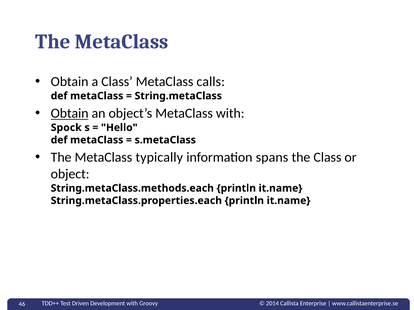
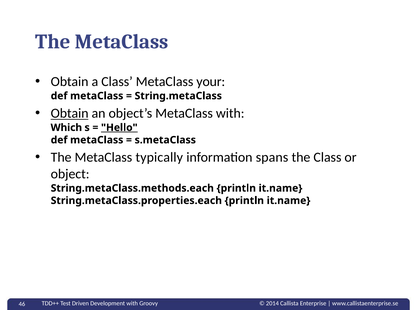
calls: calls -> your (211, 82)
Spock: Spock -> Which (66, 128)
Hello underline: none -> present (119, 128)
